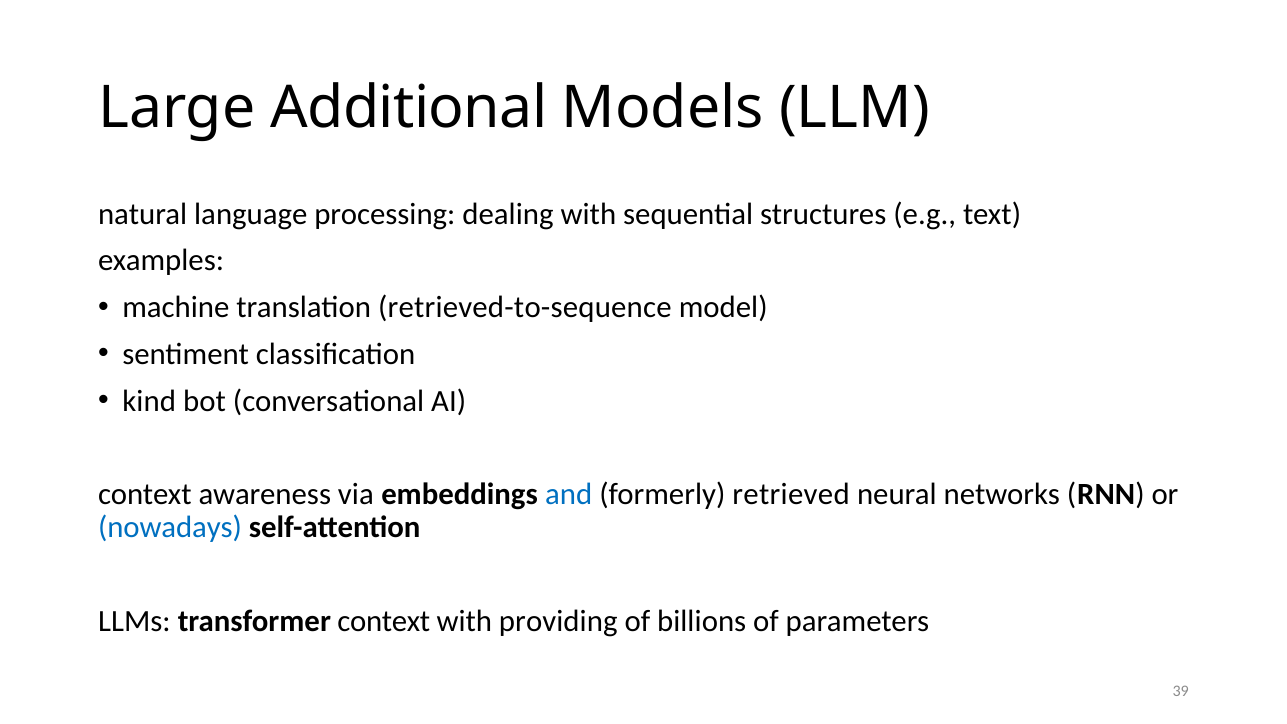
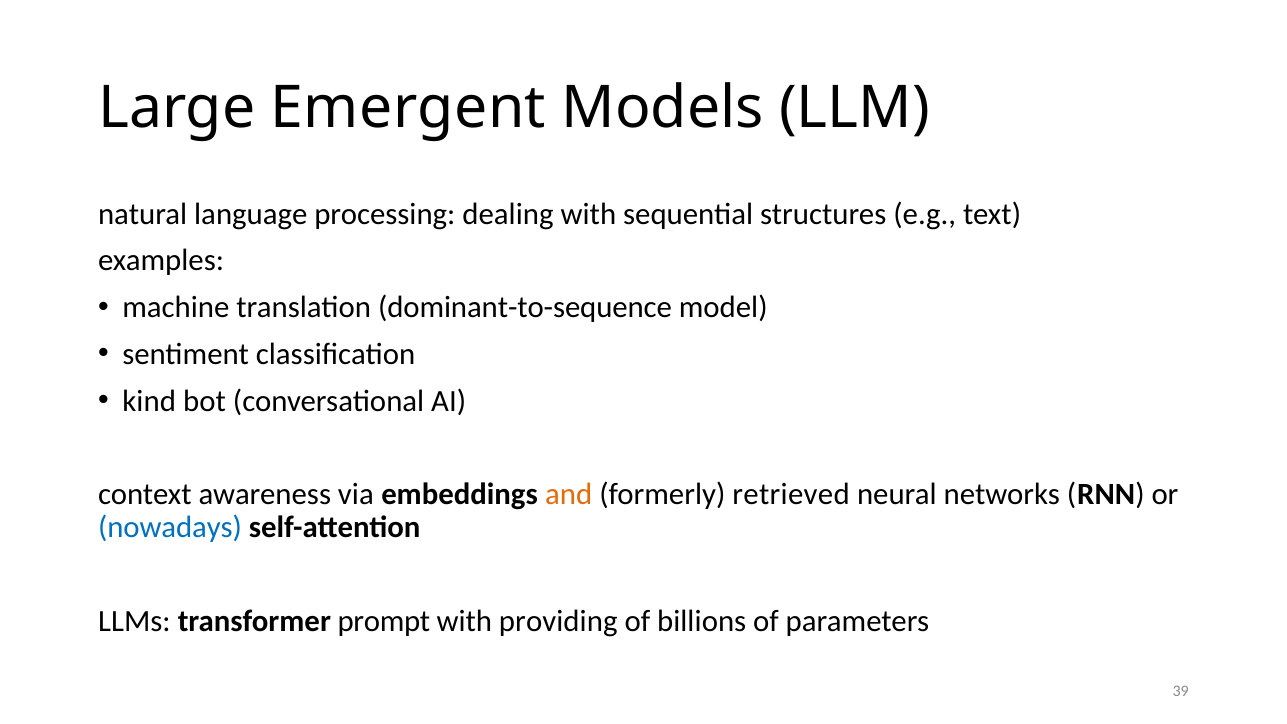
Additional: Additional -> Emergent (408, 108)
retrieved-to-sequence: retrieved-to-sequence -> dominant-to-sequence (525, 307)
and colour: blue -> orange (569, 494)
transformer context: context -> prompt (384, 621)
